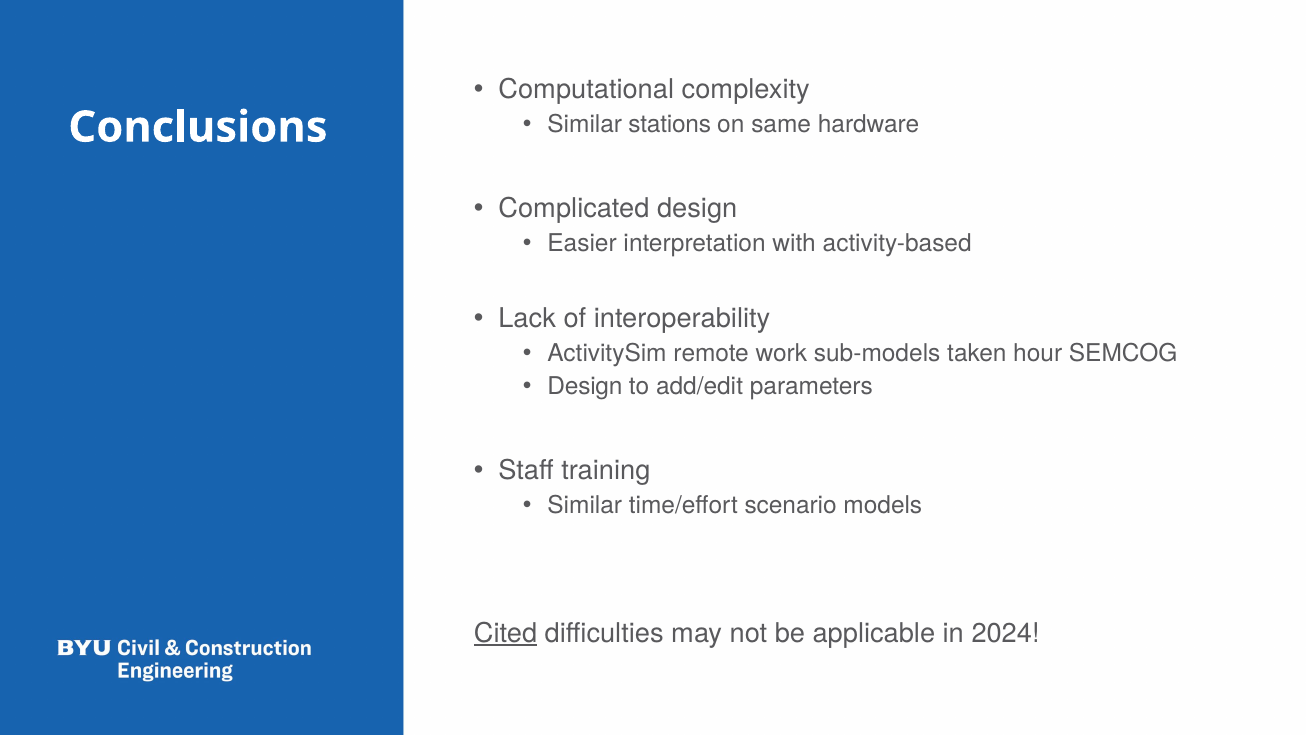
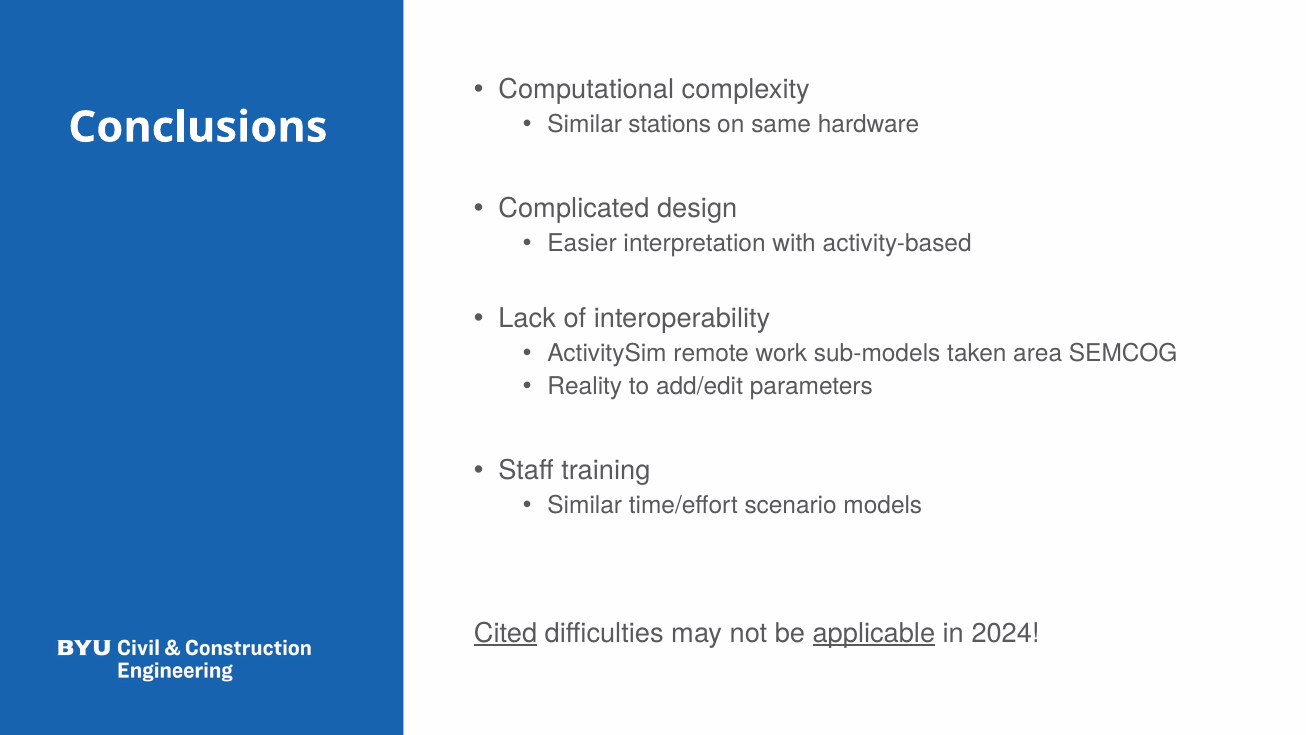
hour: hour -> area (1038, 353)
Design: Design -> Reality (585, 386)
applicable underline: none -> present (874, 633)
